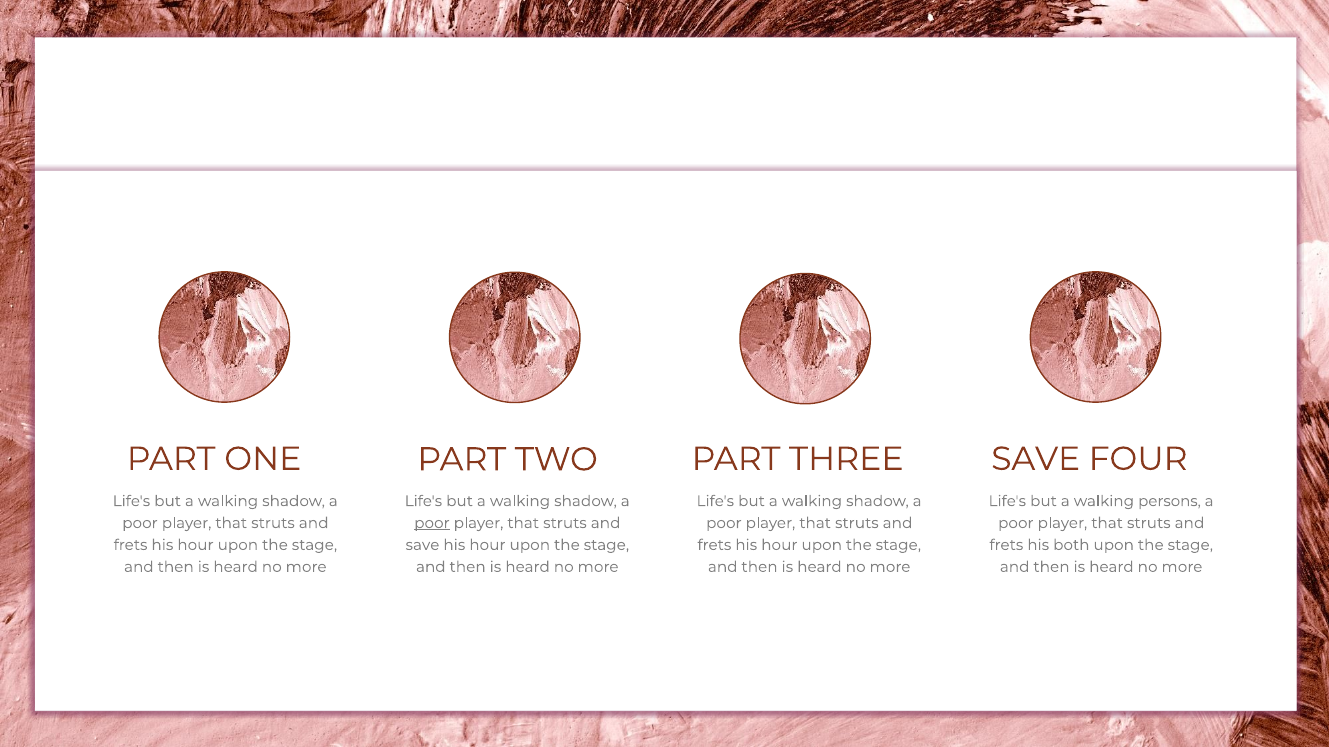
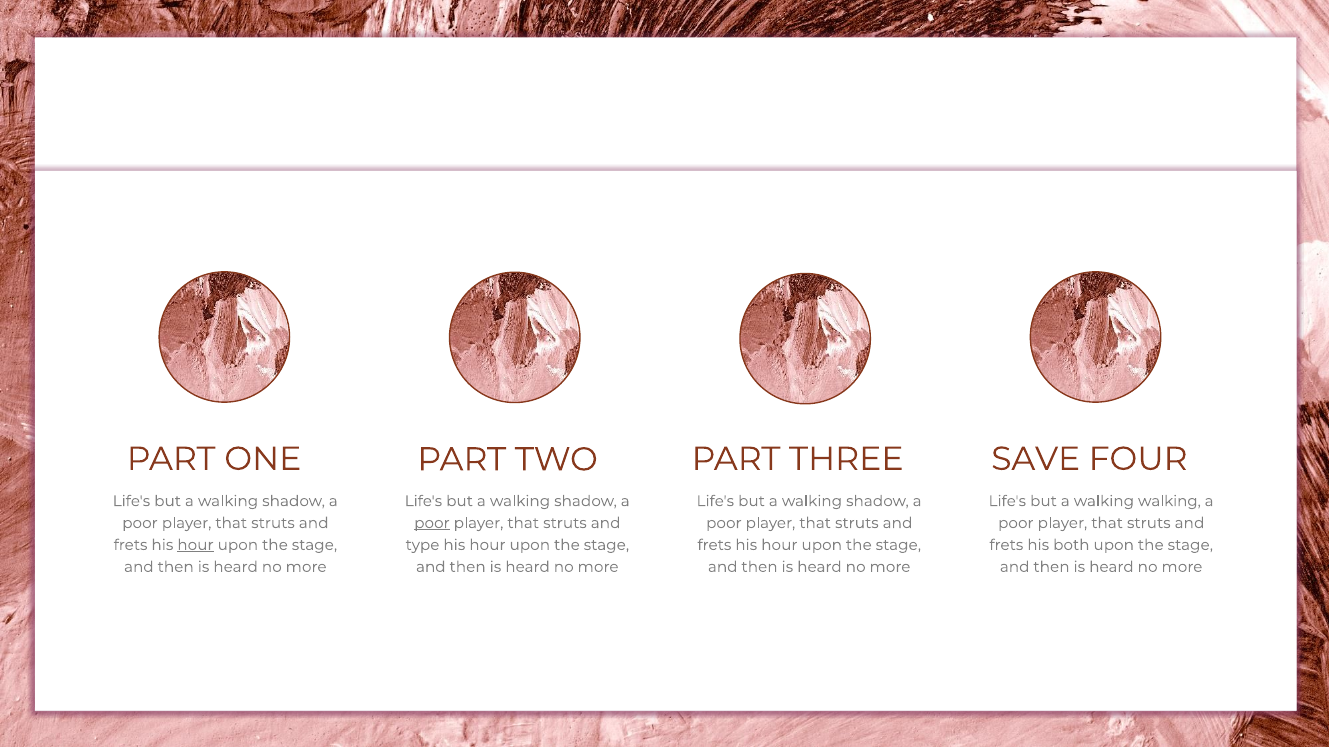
walking persons: persons -> walking (1169, 501)
hour underline: none -> present (195, 545)
save: save -> type (422, 545)
